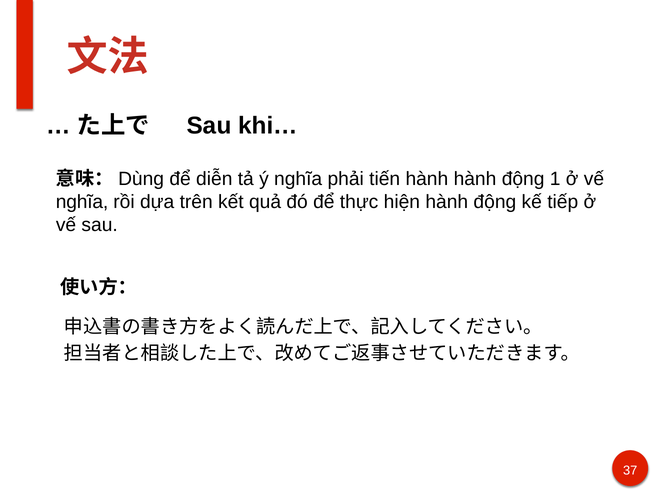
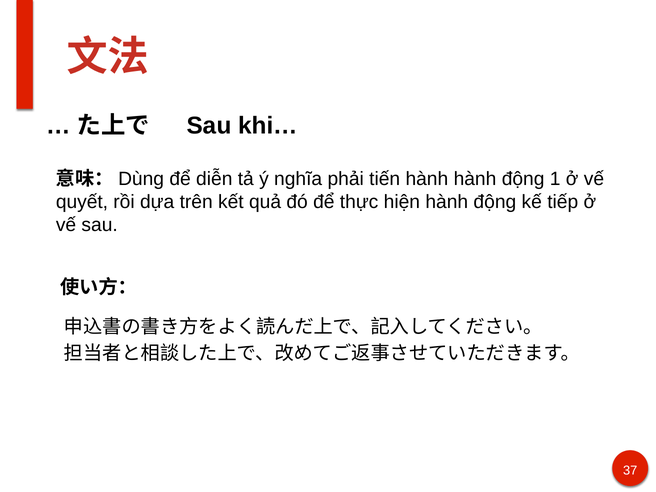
nghĩa: nghĩa -> quyết (82, 202)
